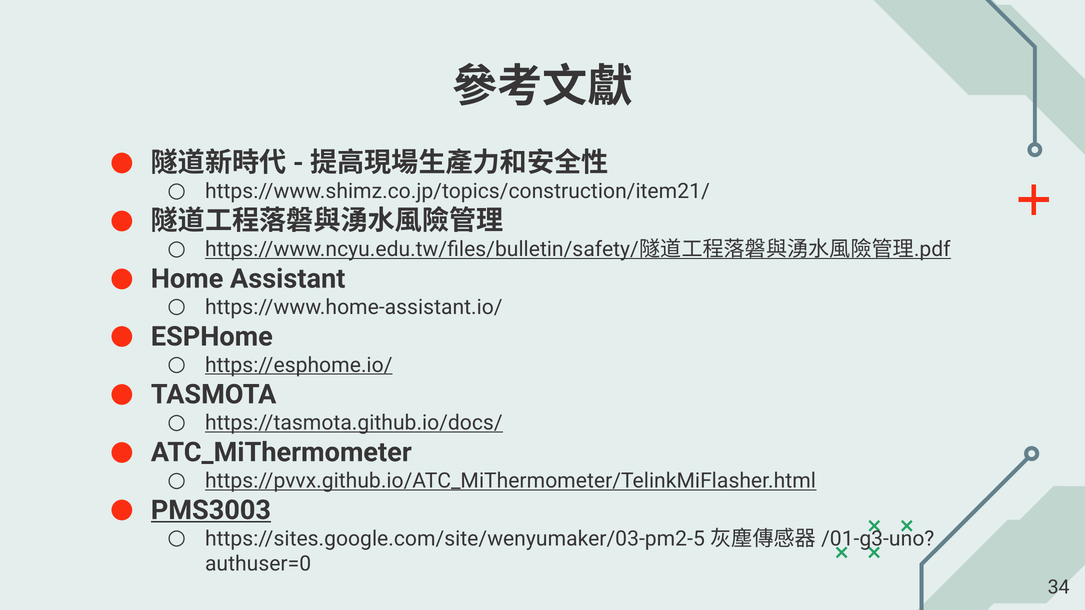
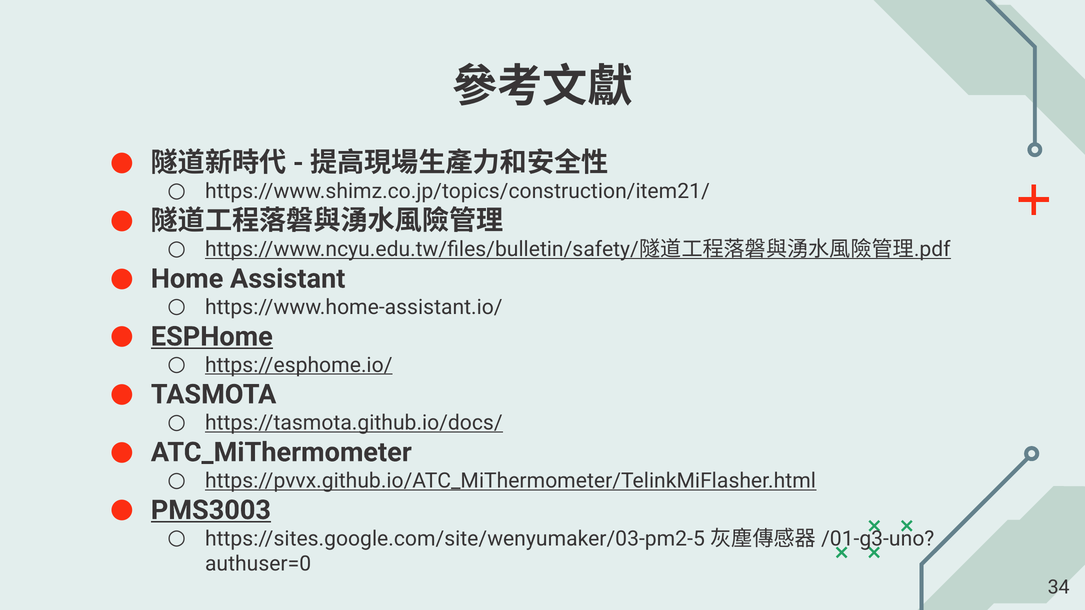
ESPHome underline: none -> present (212, 337)
